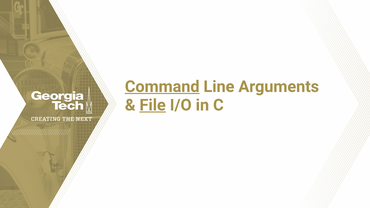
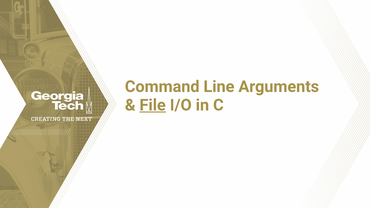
Command underline: present -> none (162, 87)
